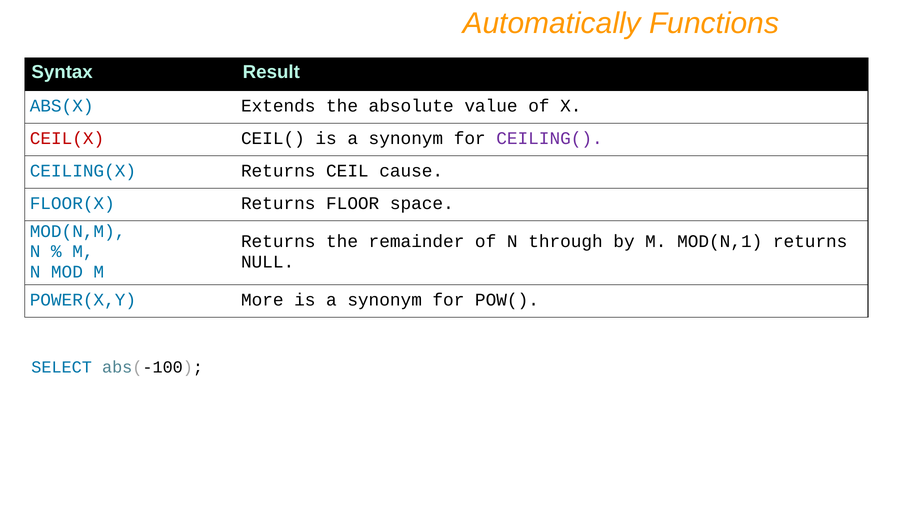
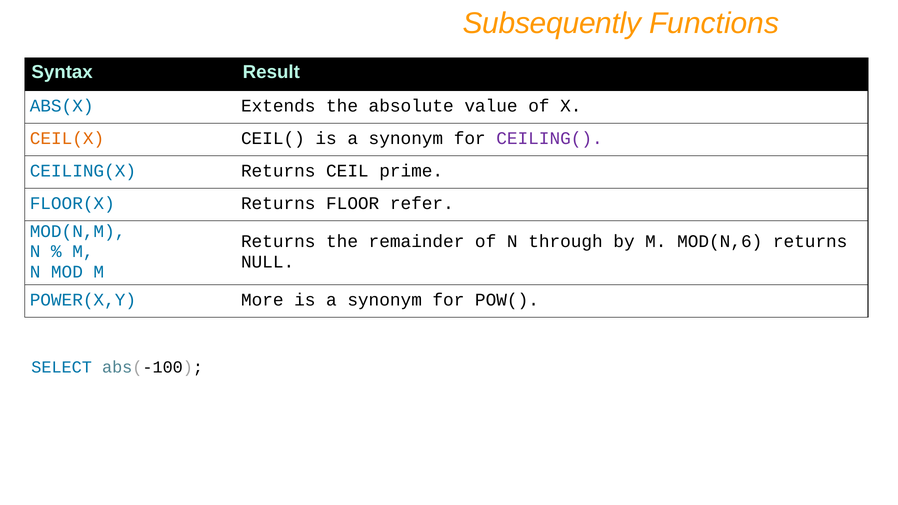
Automatically: Automatically -> Subsequently (552, 23)
CEIL(X colour: red -> orange (67, 138)
cause: cause -> prime (411, 171)
space: space -> refer (422, 203)
MOD(N,1: MOD(N,1 -> MOD(N,6 (720, 242)
